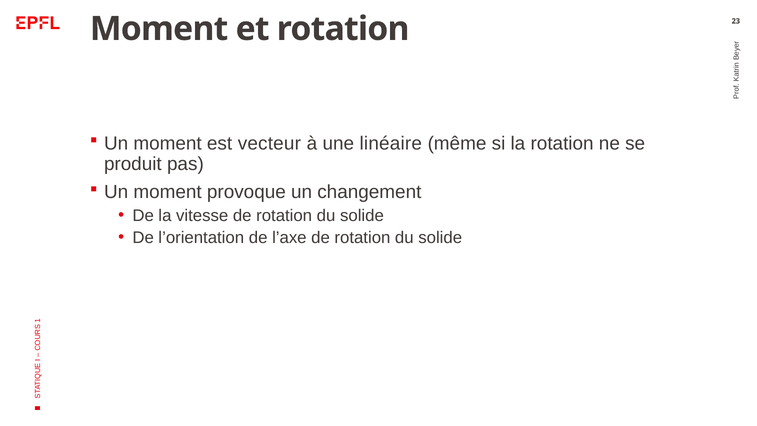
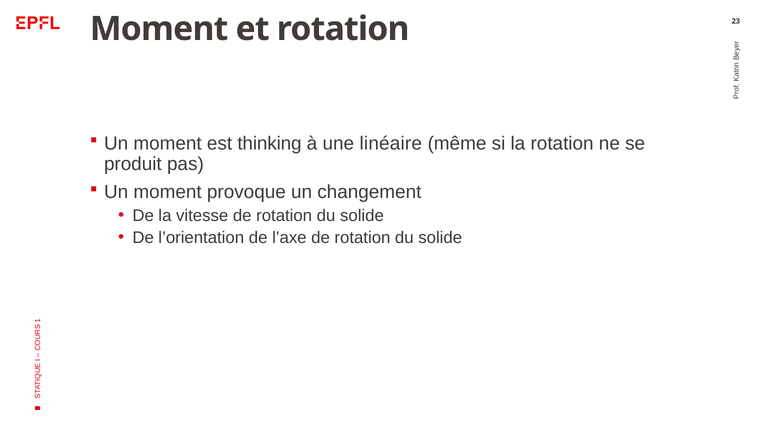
vecteur: vecteur -> thinking (270, 143)
